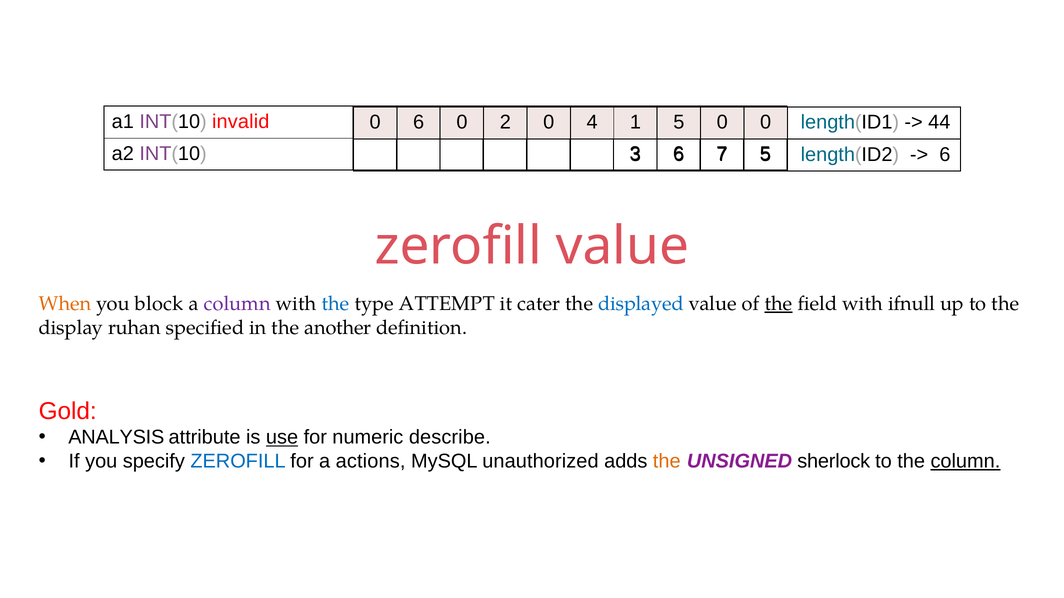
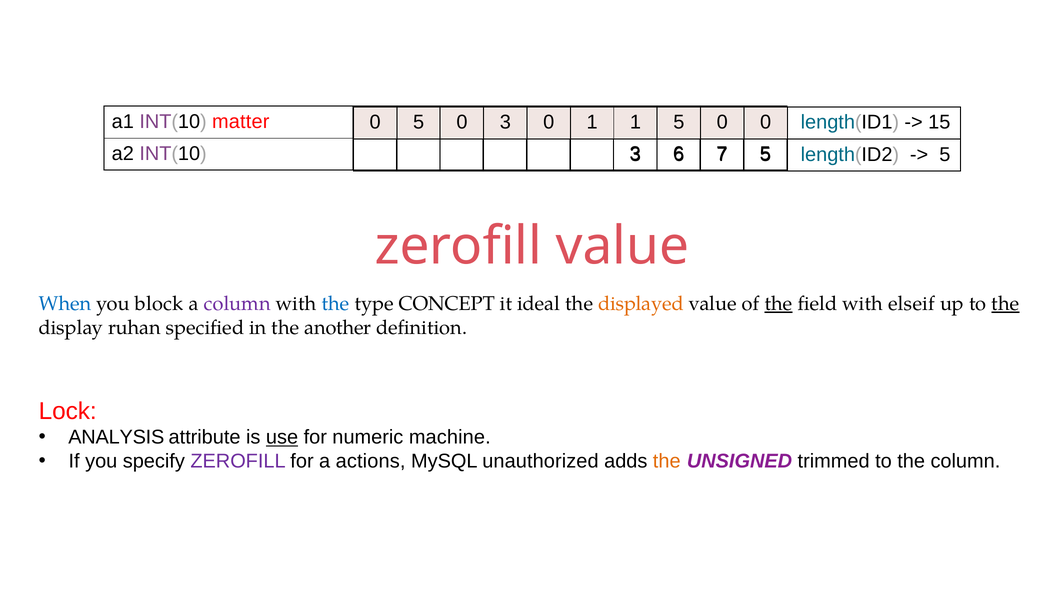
invalid: invalid -> matter (241, 122)
0 6: 6 -> 5 (419, 122)
0 2: 2 -> 3 (505, 122)
0 4: 4 -> 1 (592, 122)
44: 44 -> 15 (939, 122)
6: 6 -> 5 (945, 155)
When colour: orange -> blue (65, 304)
ATTEMPT: ATTEMPT -> CONCEPT (447, 304)
cater: cater -> ideal (539, 304)
displayed colour: blue -> orange (641, 304)
ifnull: ifnull -> elseif (911, 304)
the underline: none -> present (1005, 304)
Gold: Gold -> Lock (68, 411)
describe: describe -> machine (450, 438)
ZEROFILL colour: blue -> purple (238, 462)
sherlock: sherlock -> trimmed (834, 462)
column underline: present -> none (965, 462)
